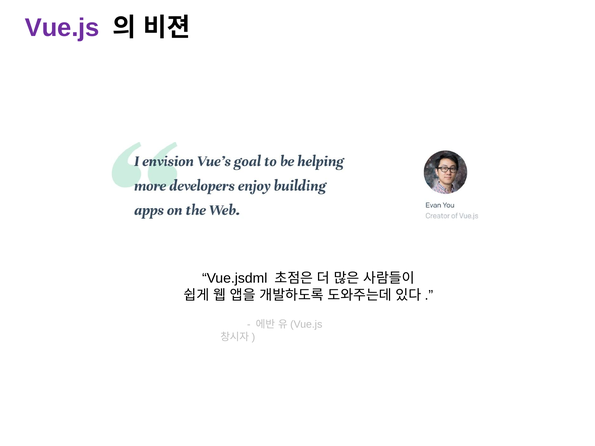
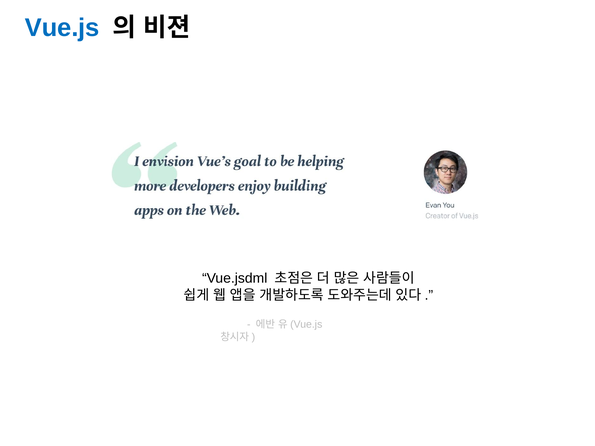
Vue.js colour: purple -> blue (62, 28)
